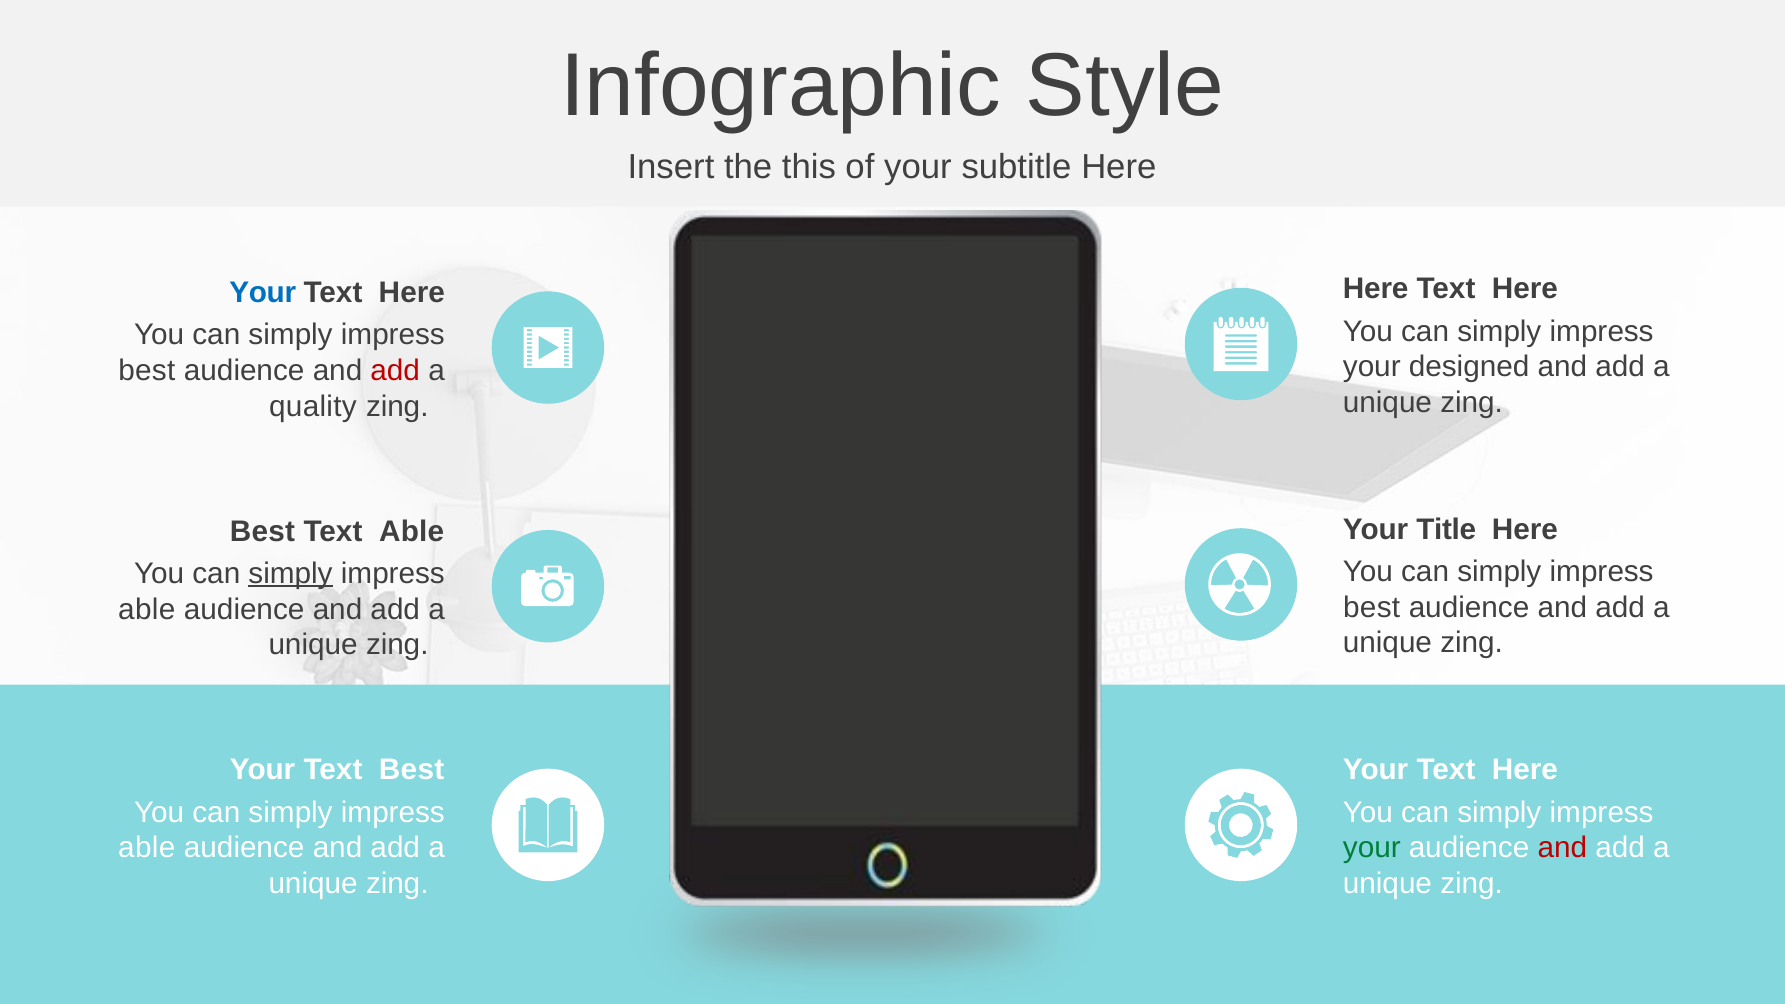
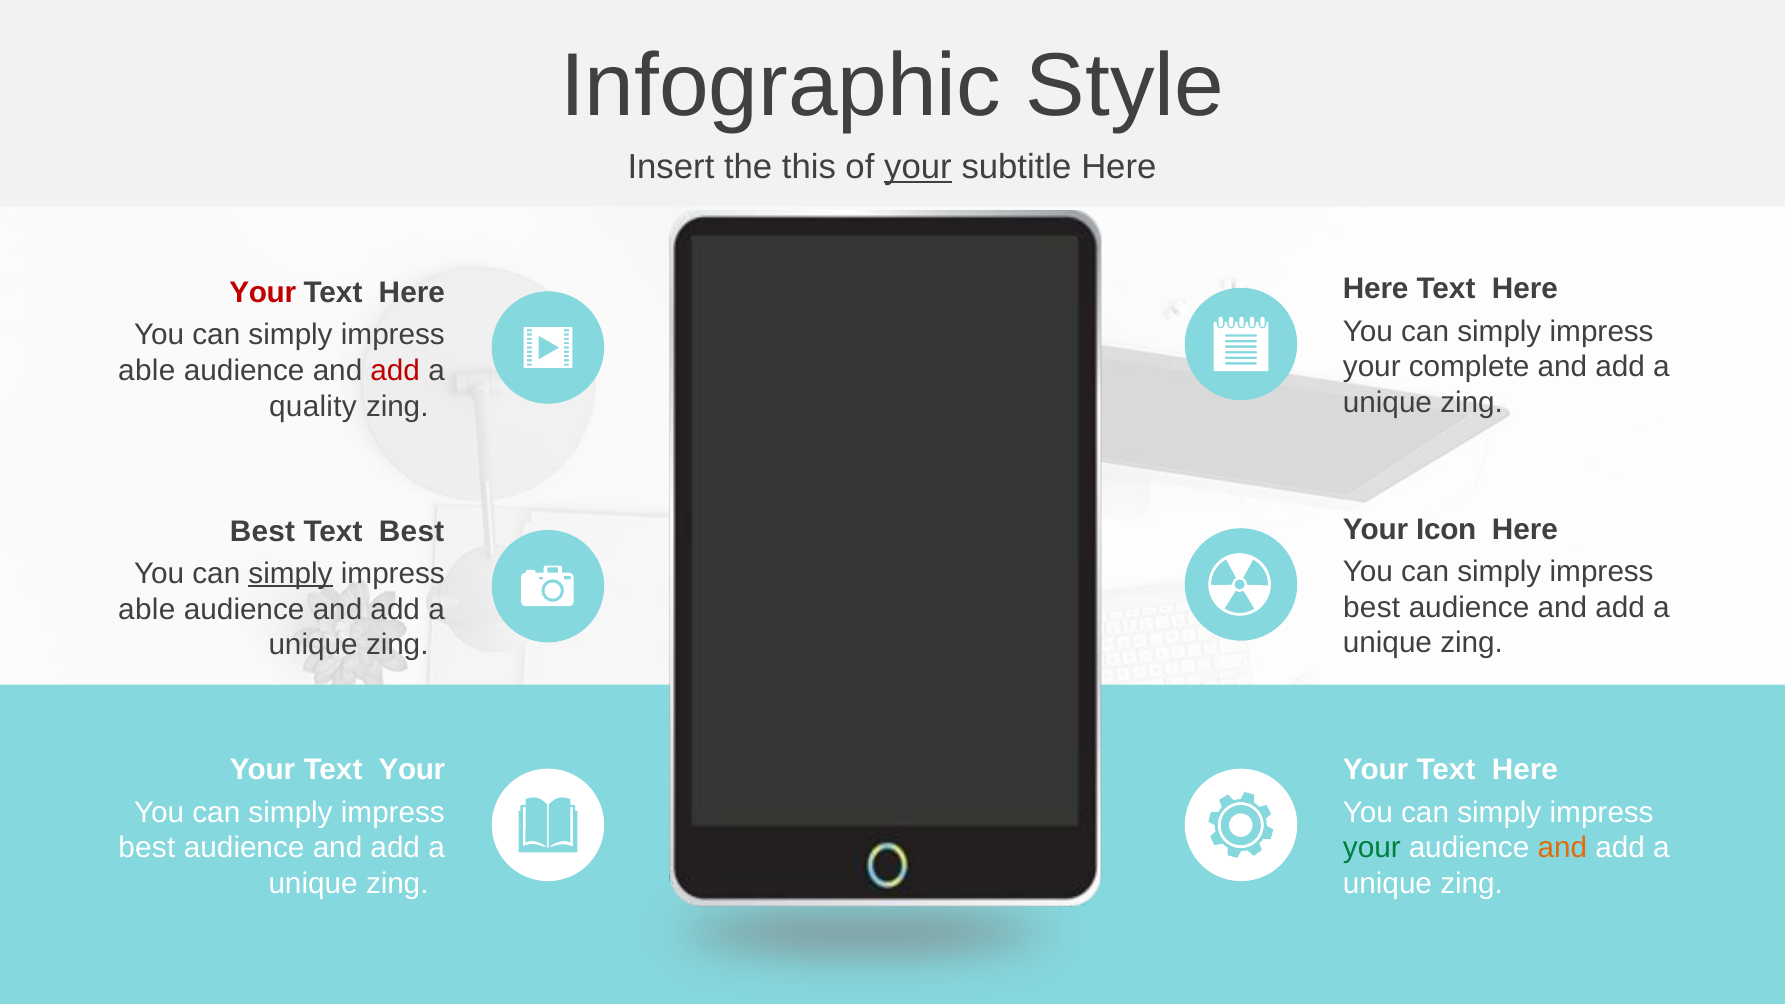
your underline: none -> present (918, 167)
Your colour: blue -> red (263, 293)
designed: designed -> complete (1469, 367)
best: best -> able (147, 371)
Title: Title -> Icon (1446, 530)
Text Able: Able -> Best (412, 531)
Text Best: Best -> Your (412, 770)
able: able -> best (147, 848)
and colour: red -> orange (1562, 848)
